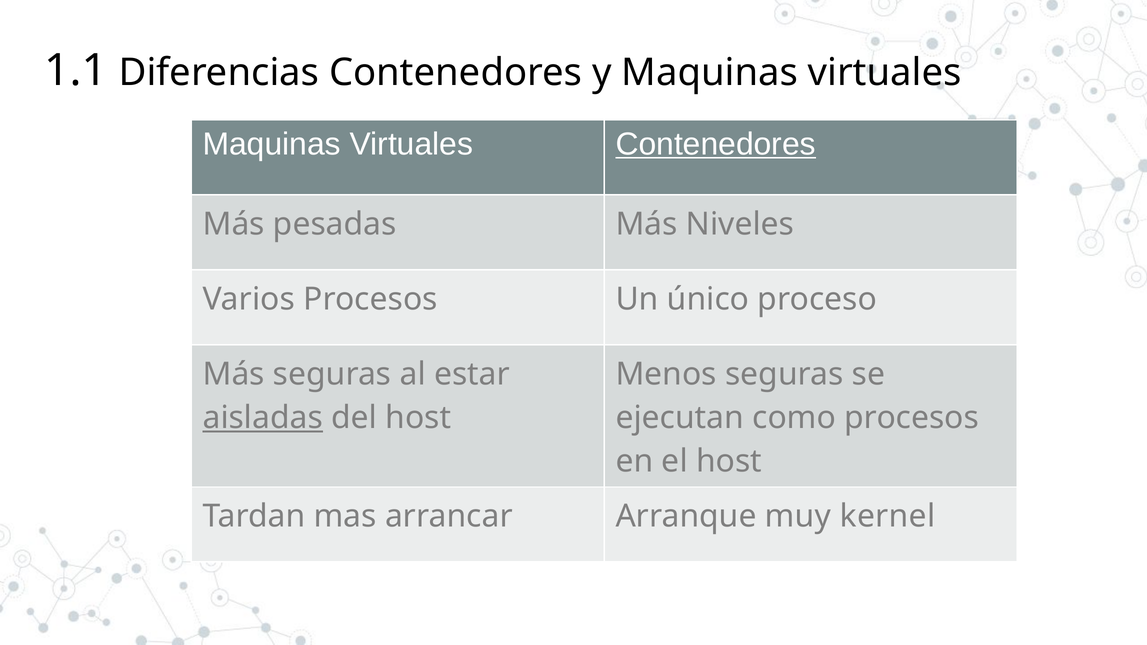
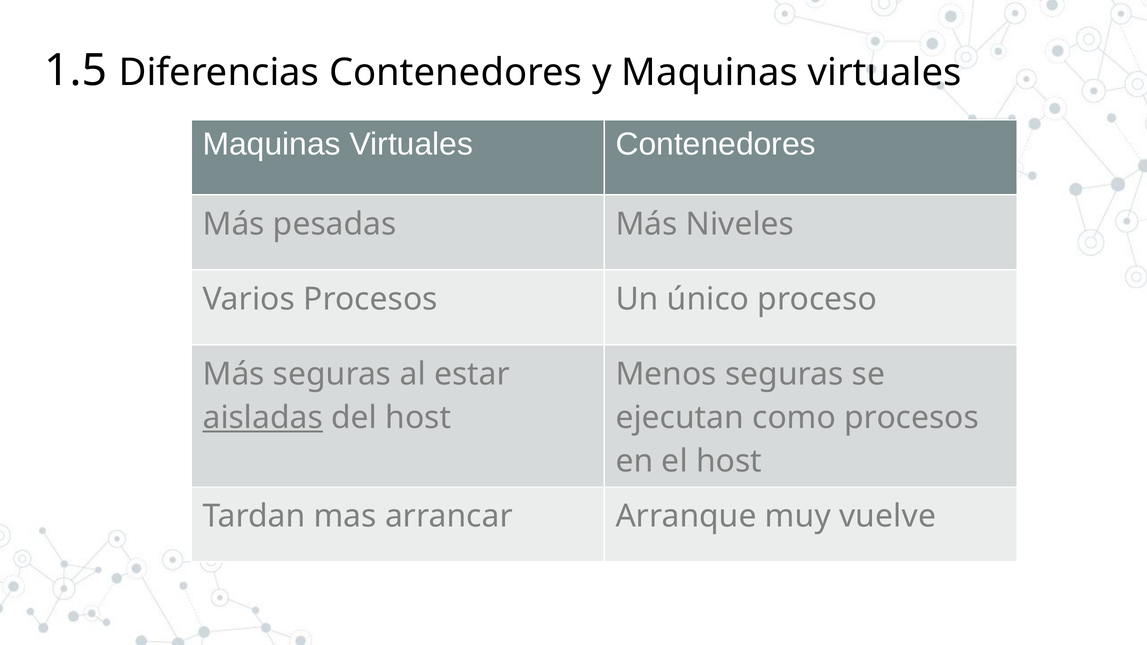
1.1: 1.1 -> 1.5 (76, 70)
Contenedores underline: present -> none (716, 144)
kernel: kernel -> vuelve (888, 517)
